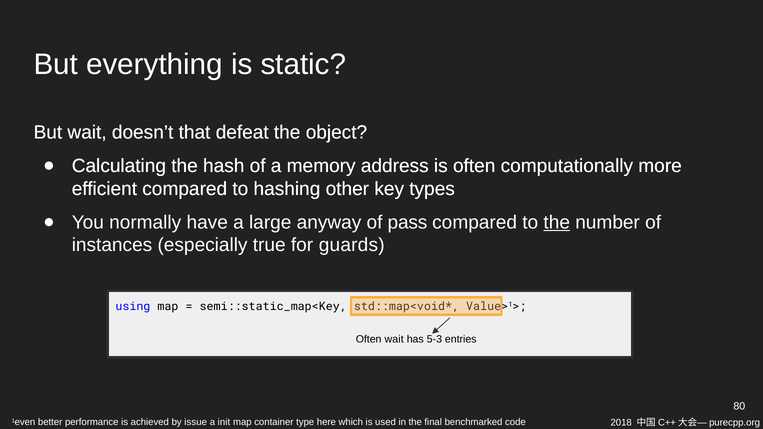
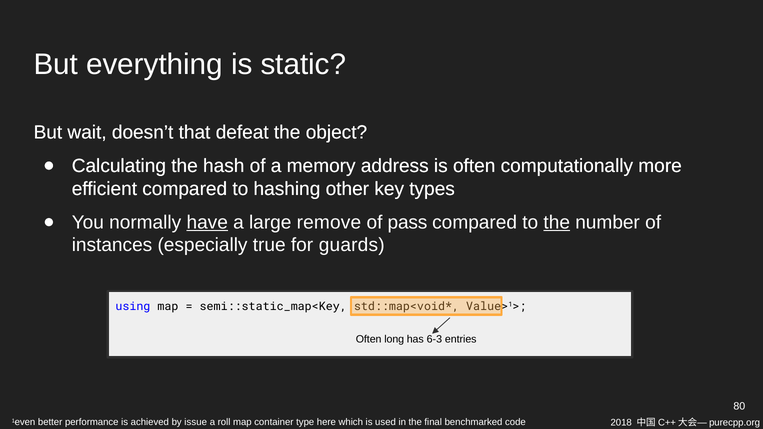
have underline: none -> present (207, 222)
anyway: anyway -> remove (329, 222)
Often wait: wait -> long (394, 339)
5-3: 5-3 -> 6-3 (434, 339)
init: init -> roll (224, 423)
